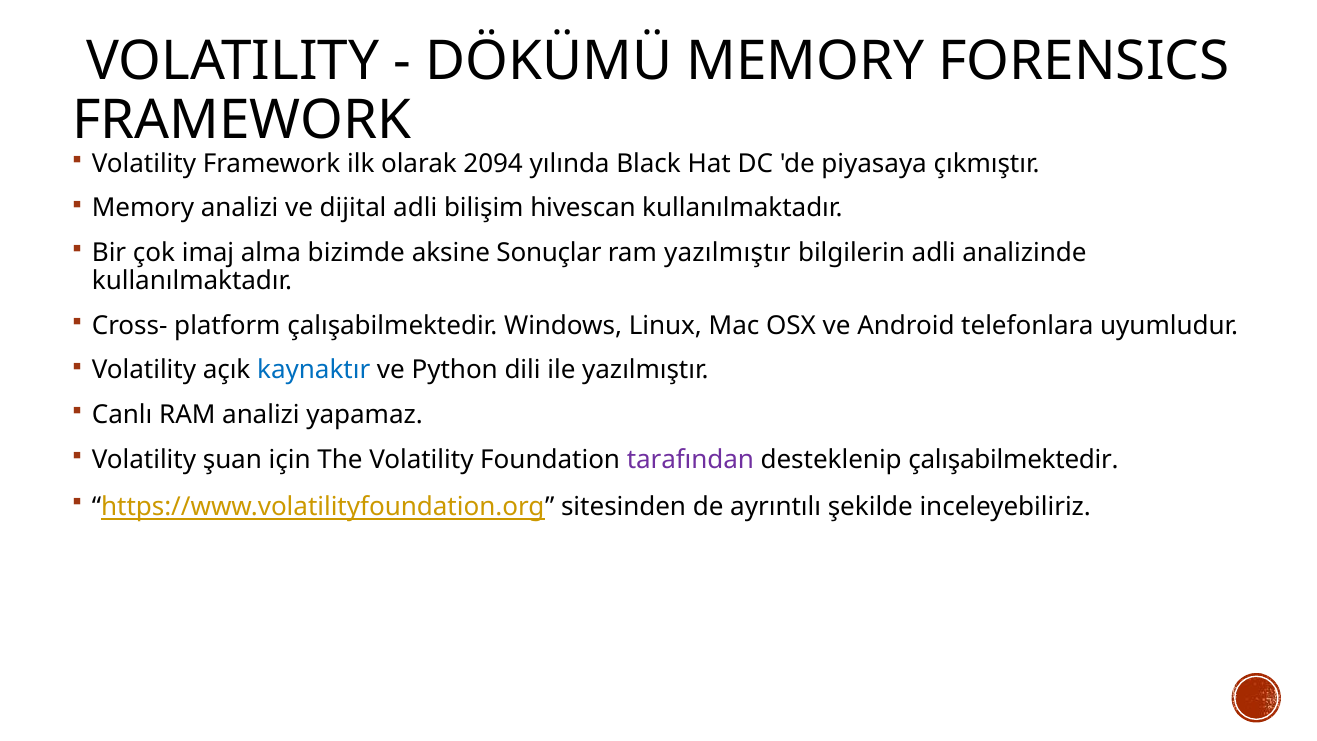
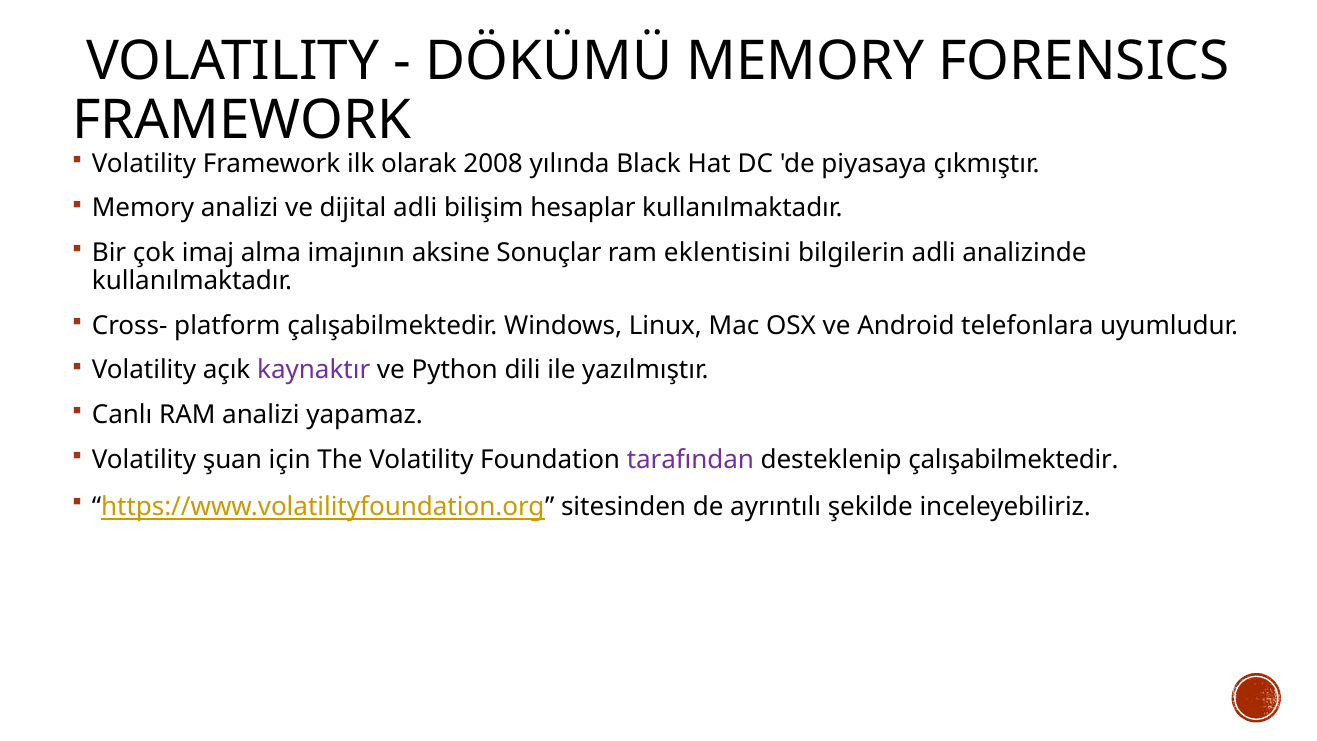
2094: 2094 -> 2008 (493, 164)
hivescan: hivescan -> hesaplar (583, 208)
bizimde: bizimde -> imajının (356, 253)
ram yazılmıştır: yazılmıştır -> eklentisini (727, 253)
kaynaktır colour: blue -> purple (314, 370)
